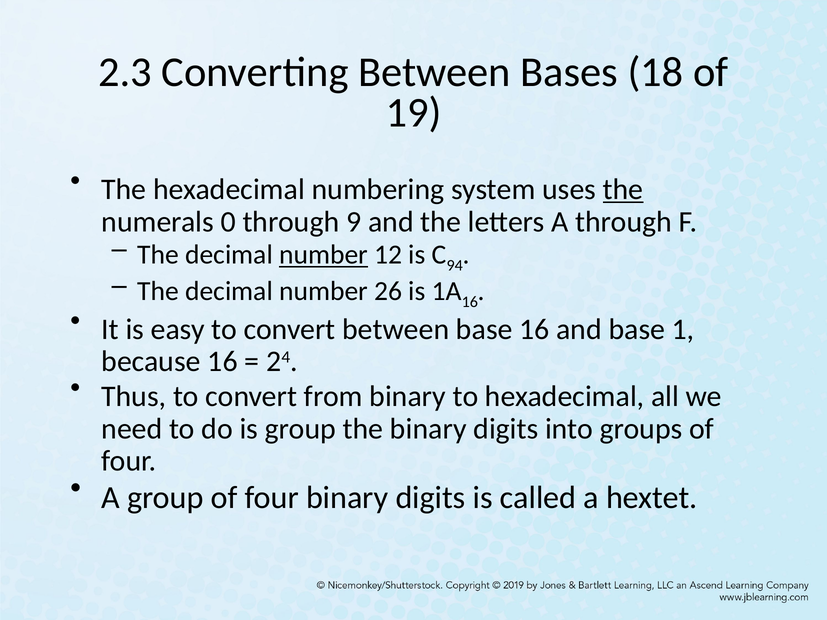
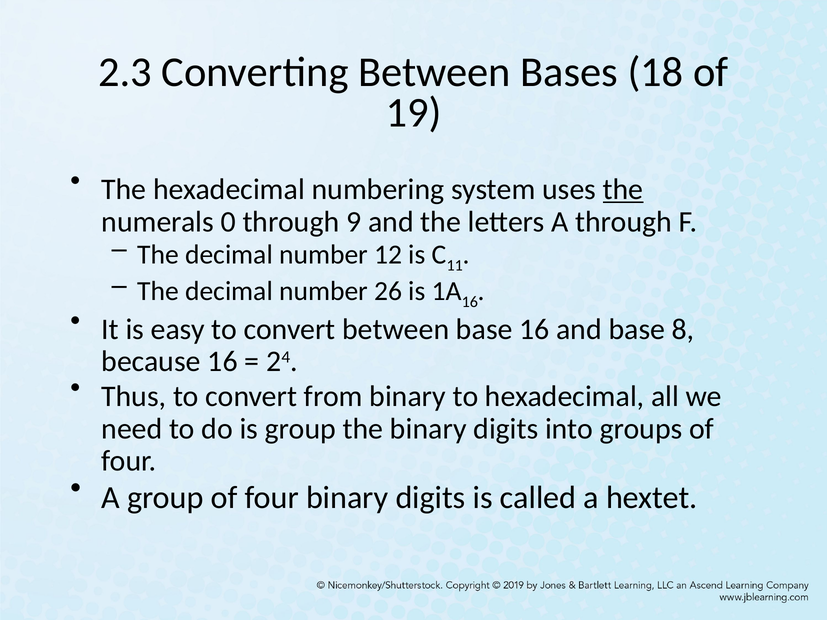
number underline: present -> none (324, 255)
94: 94 -> 11 (455, 266)
1: 1 -> 8 (683, 329)
